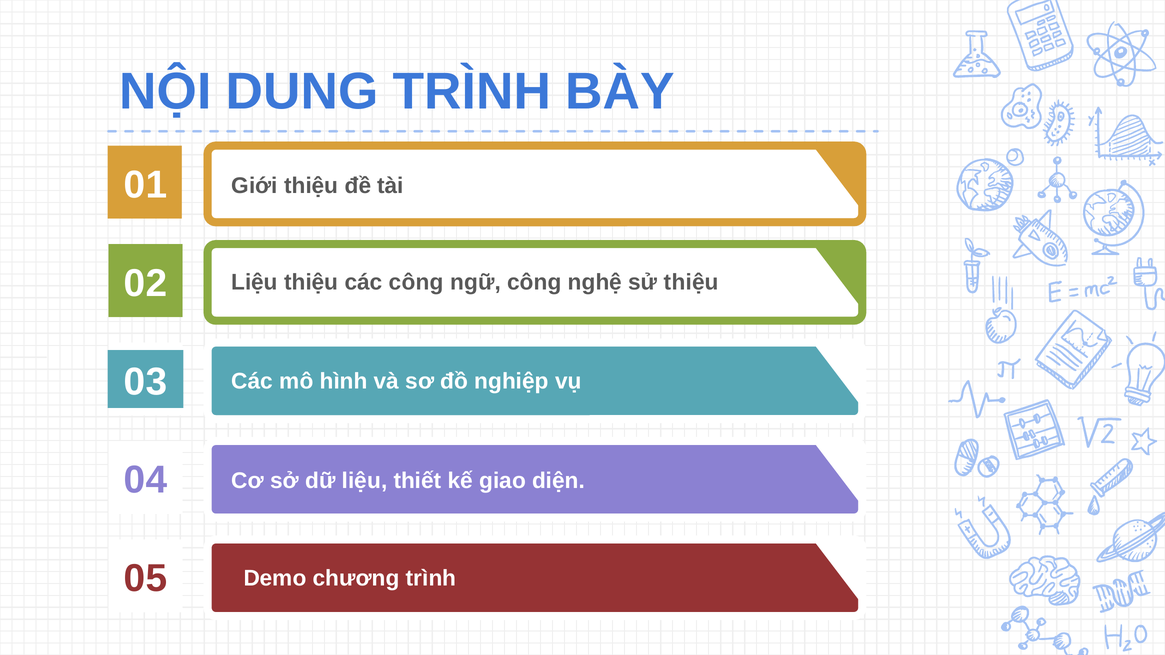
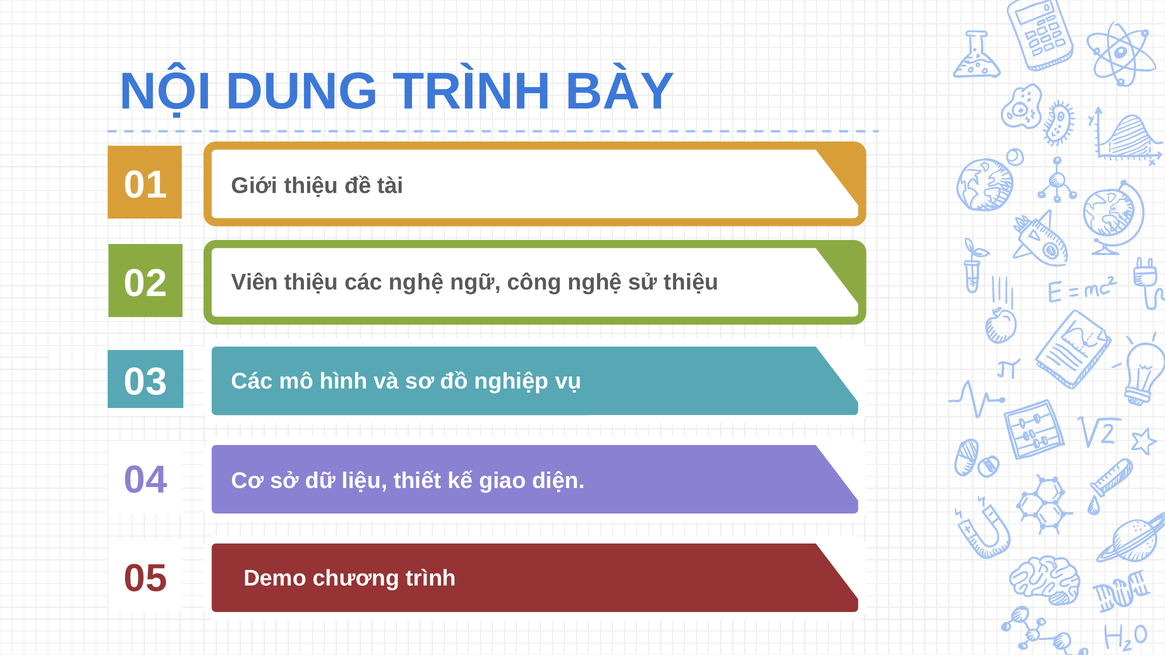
02 Liệu: Liệu -> Viên (255, 282)
các công: công -> nghệ (416, 282)
